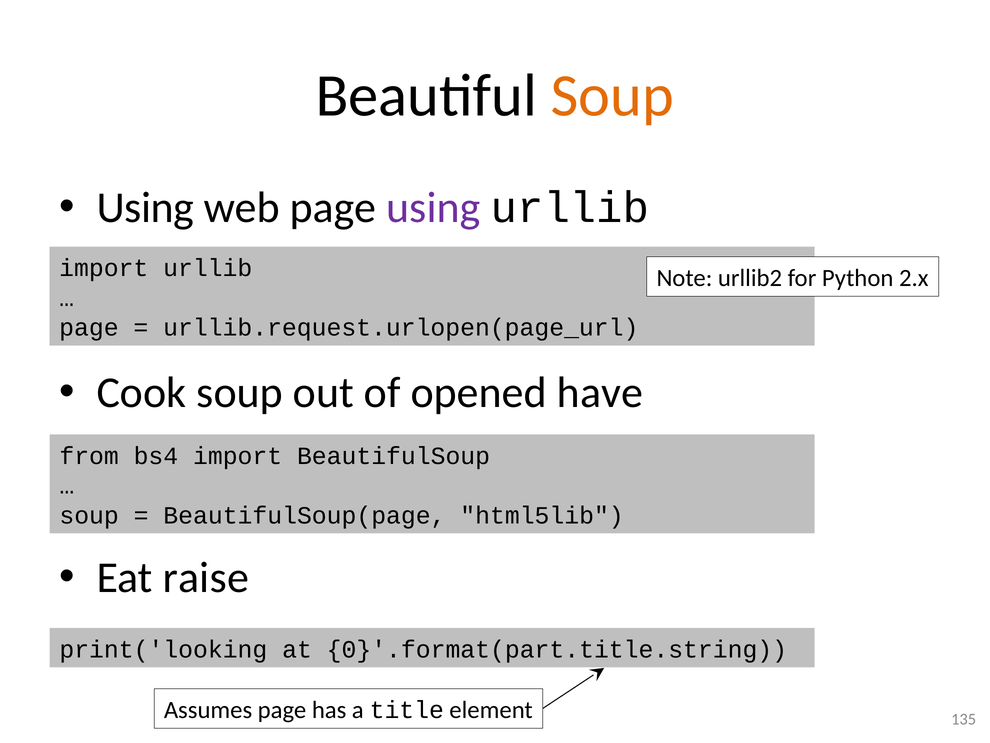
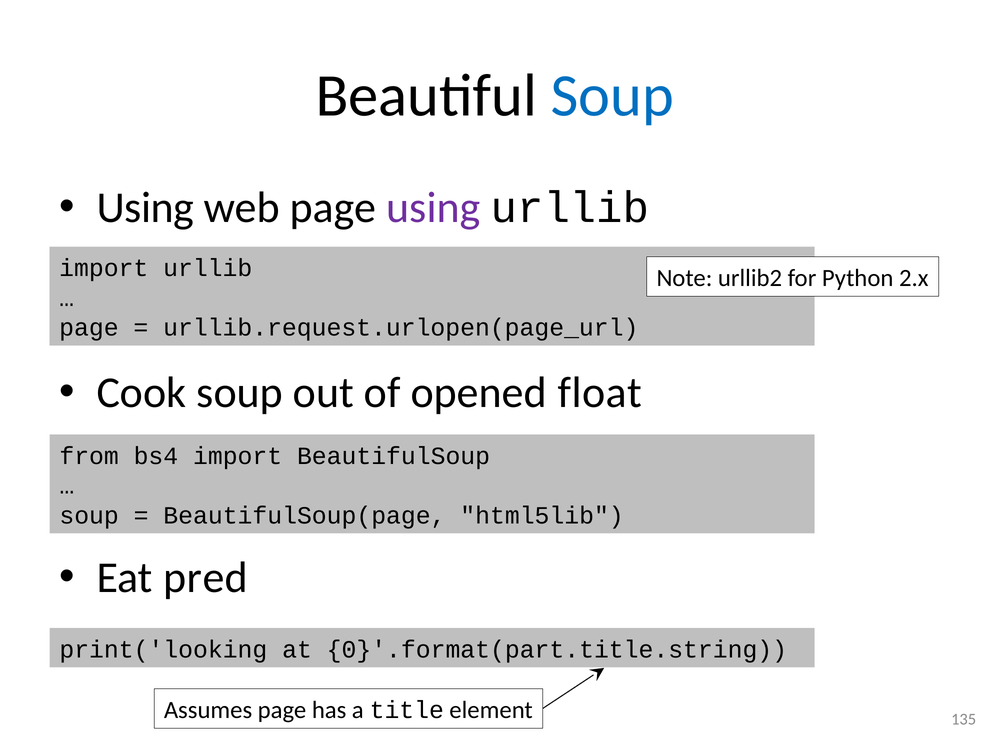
Soup colour: orange -> blue (612, 96)
have: have -> float (600, 393)
raise: raise -> pred (206, 577)
